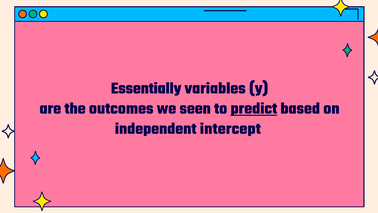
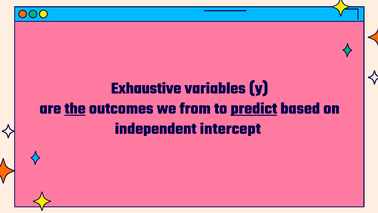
Essentially: Essentially -> Exhaustive (146, 88)
the underline: none -> present (75, 108)
seen: seen -> from (195, 108)
